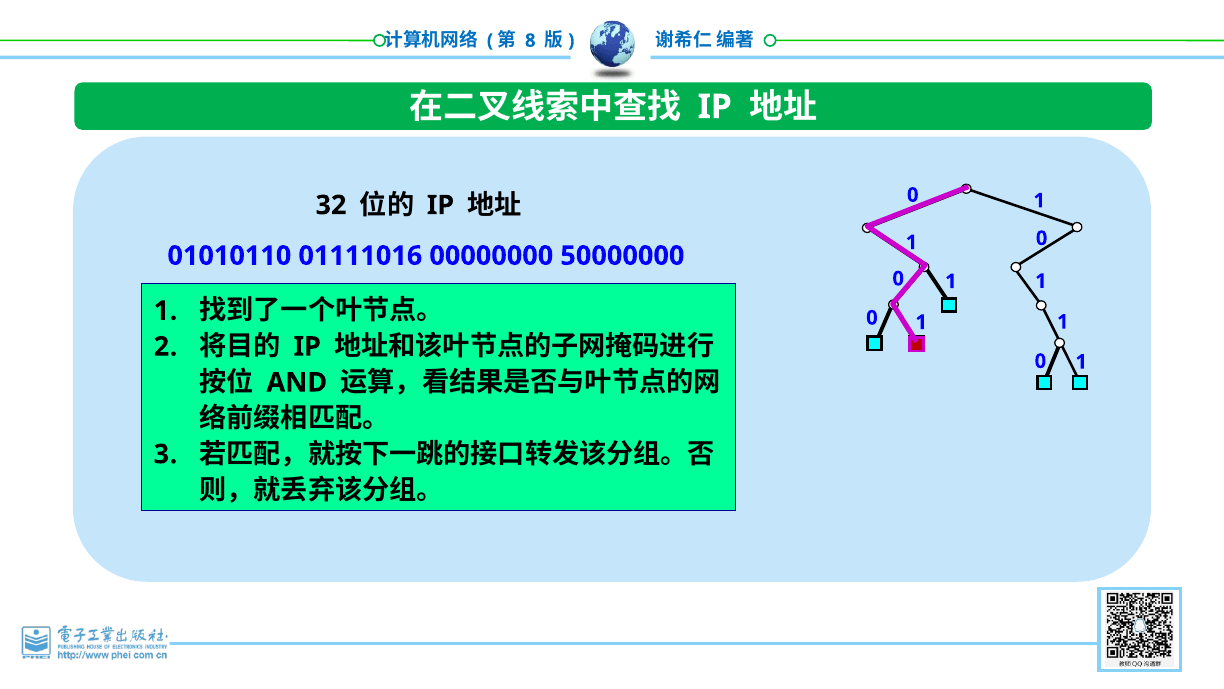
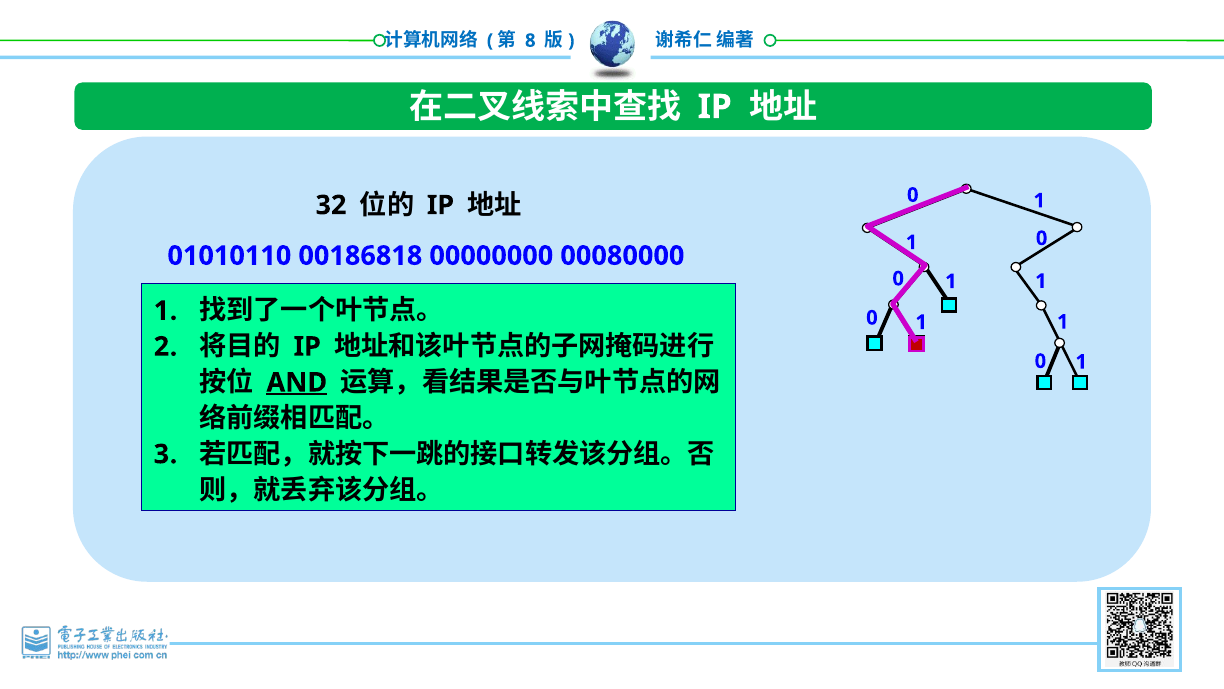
01111016: 01111016 -> 00186818 (360, 256)
50000000: 50000000 -> 00080000 (622, 256)
AND underline: none -> present (297, 382)
